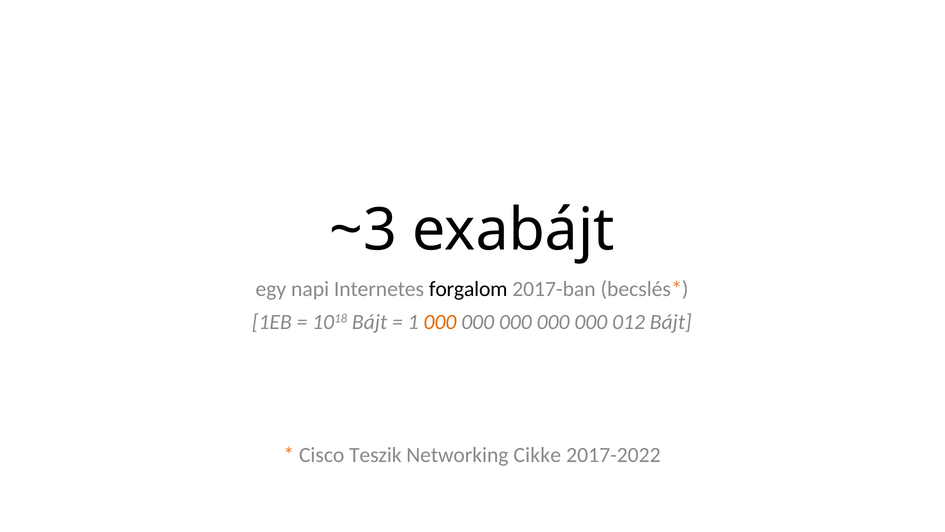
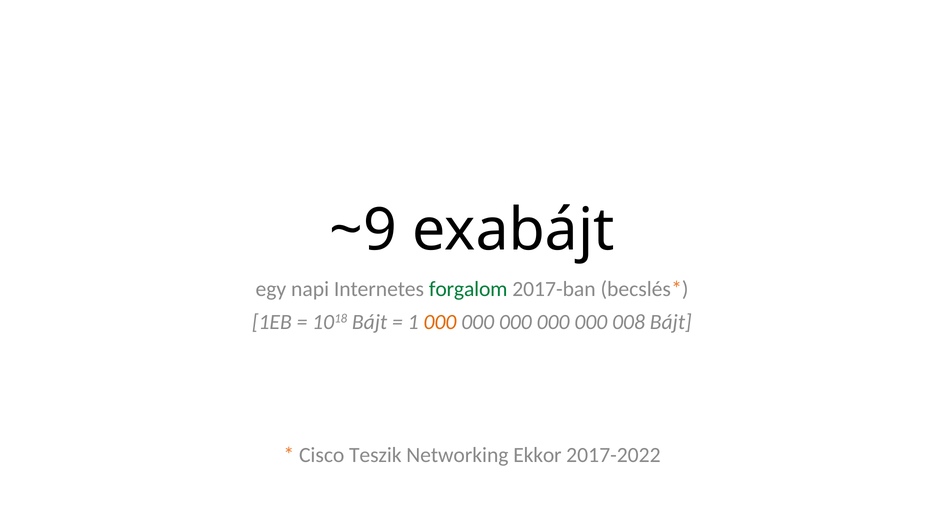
~3: ~3 -> ~9 (363, 230)
forgalom colour: black -> green (468, 289)
012: 012 -> 008 (629, 322)
Cikke: Cikke -> Ekkor (537, 455)
